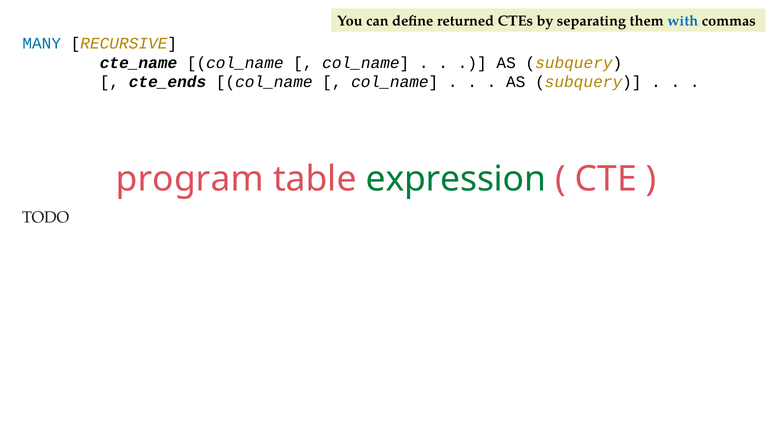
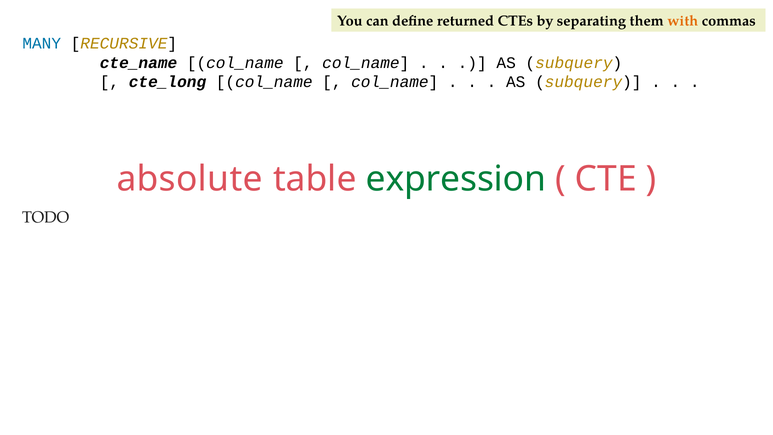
with colour: blue -> orange (683, 21)
cte_ends: cte_ends -> cte_long (167, 82)
program: program -> absolute (190, 179)
